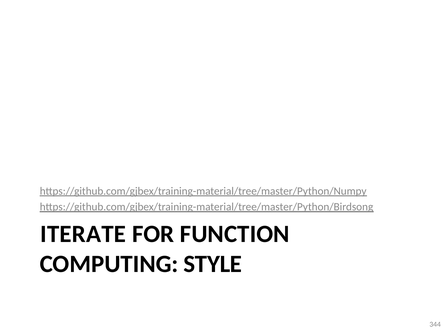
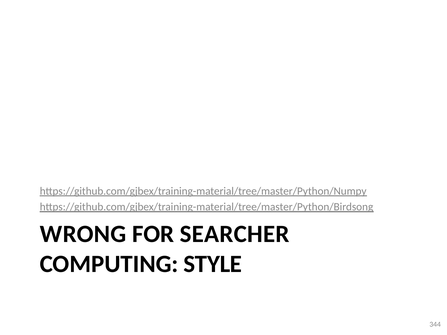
ITERATE: ITERATE -> WRONG (83, 234)
FUNCTION: FUNCTION -> SEARCHER (235, 234)
